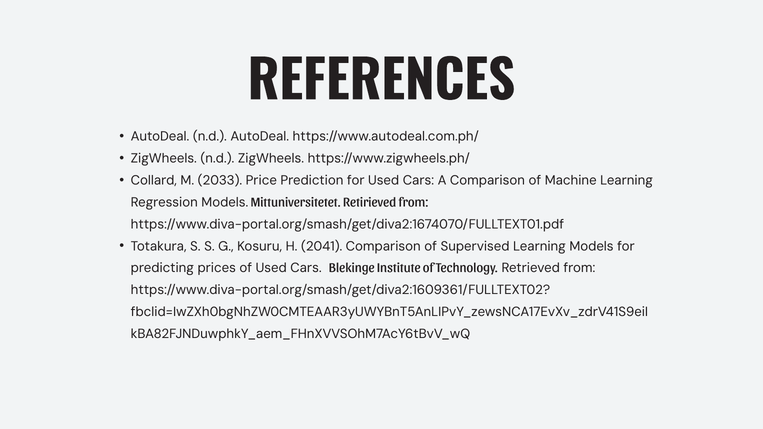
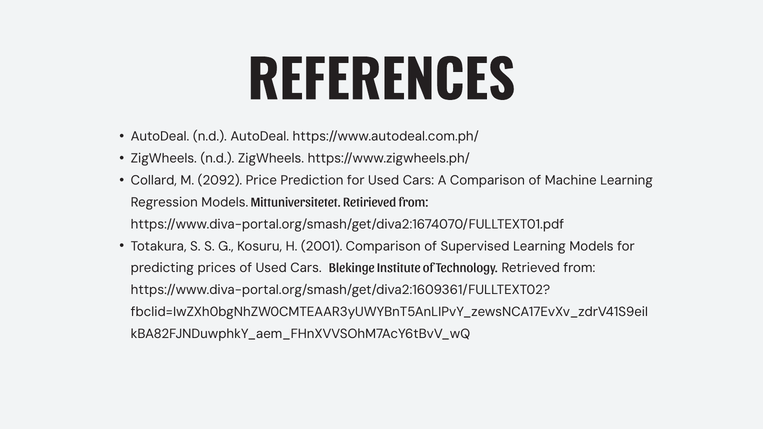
2033: 2033 -> 2092 (220, 181)
2041: 2041 -> 2001 (322, 246)
